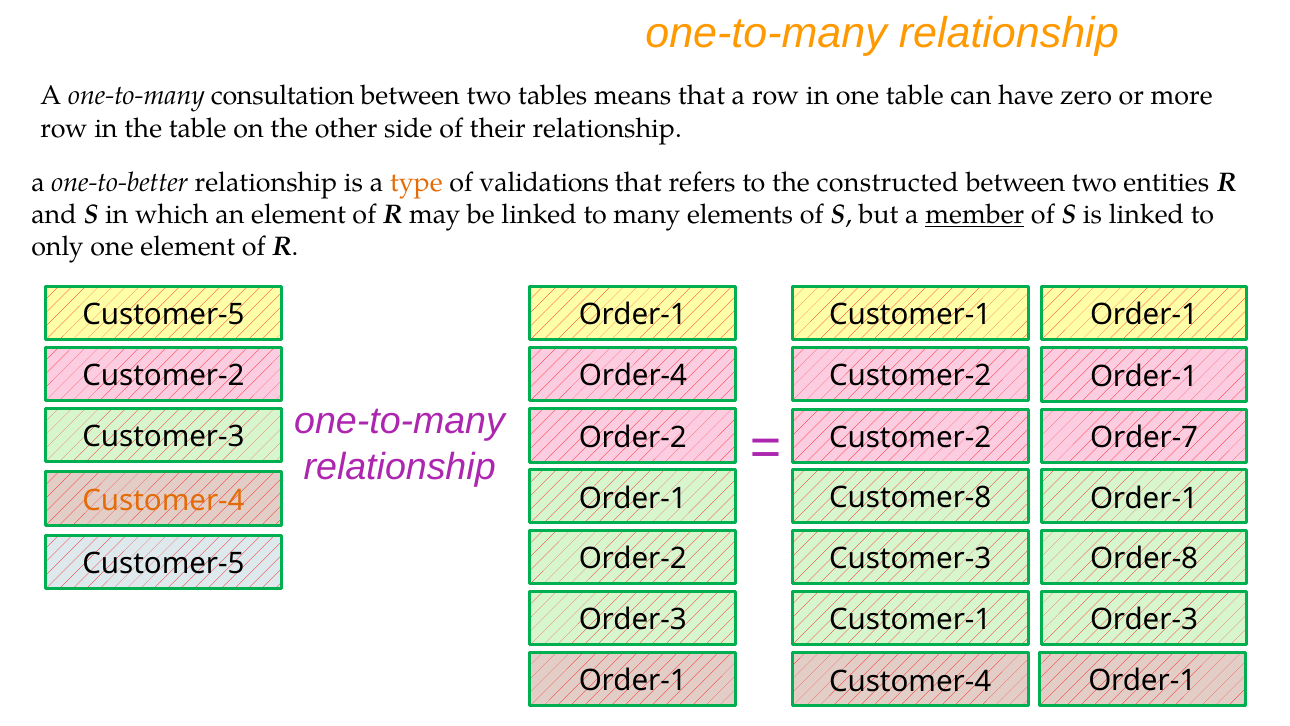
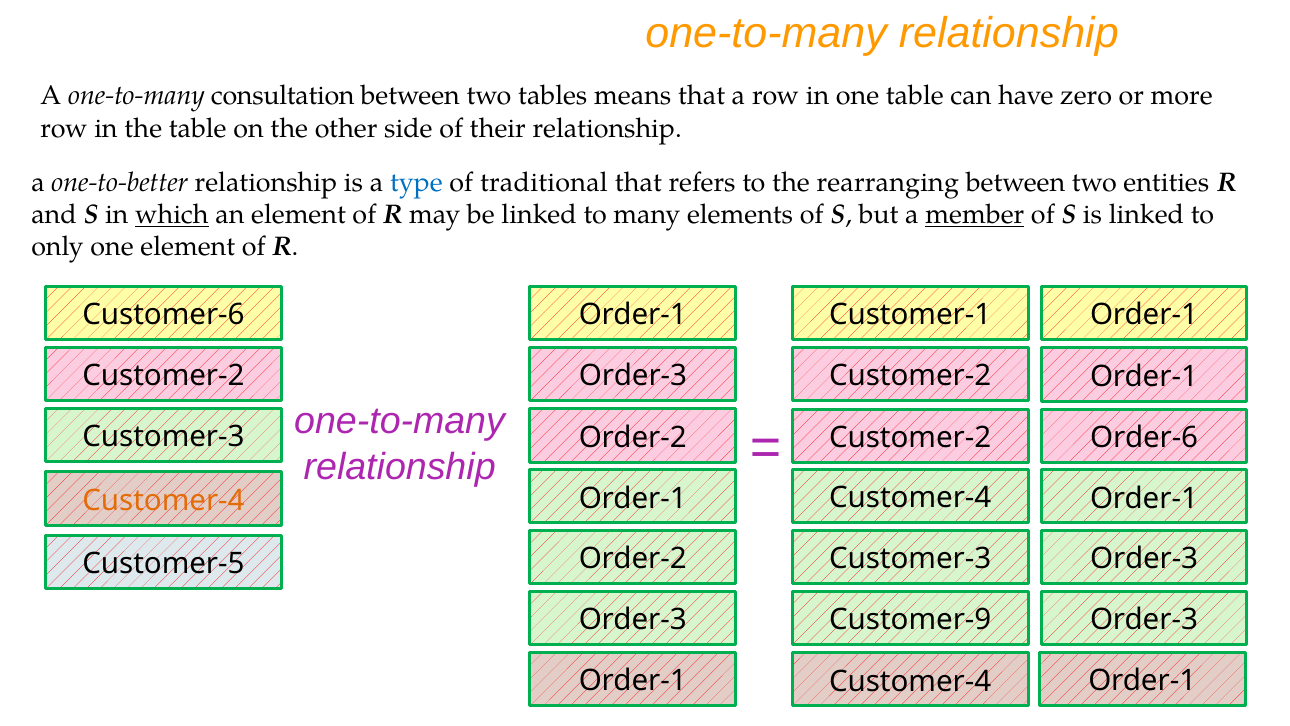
type colour: orange -> blue (416, 182)
validations: validations -> traditional (544, 182)
constructed: constructed -> rearranging (888, 182)
which underline: none -> present (172, 215)
Customer-5: Customer-5 -> Customer-6 (163, 315)
Customer-2 Order-4: Order-4 -> Order-3 (633, 376)
Order-7: Order-7 -> Order-6 (1144, 438)
Customer-8: Customer-8 -> Customer-4 (910, 498)
Order-8: Order-8 -> Order-3 (1144, 559)
Customer-1: Customer-1 -> Customer-9 (910, 620)
